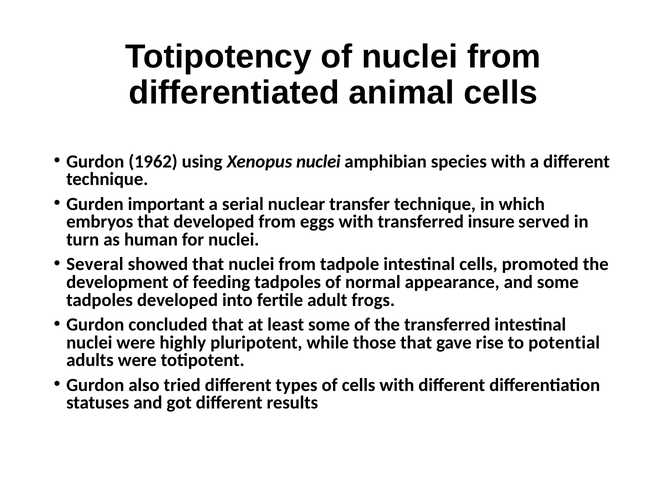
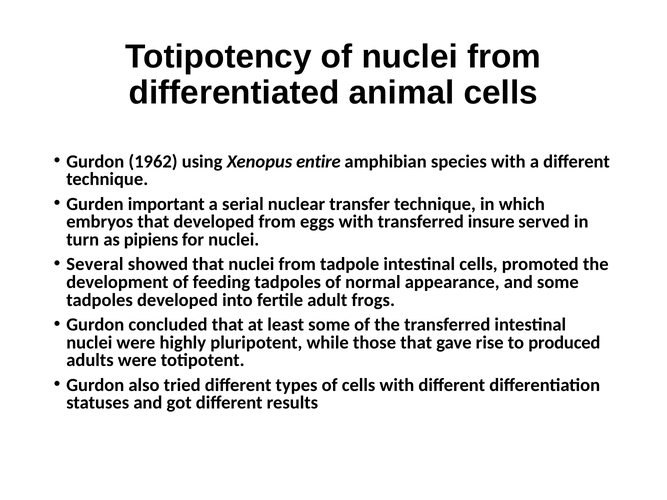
Xenopus nuclei: nuclei -> entire (318, 162)
human: human -> pipiens (151, 240)
potential: potential -> produced (564, 343)
